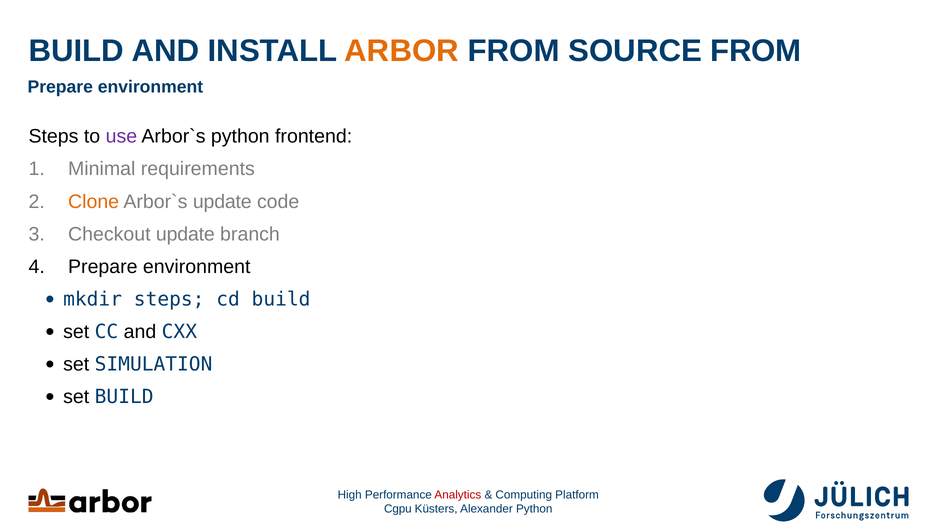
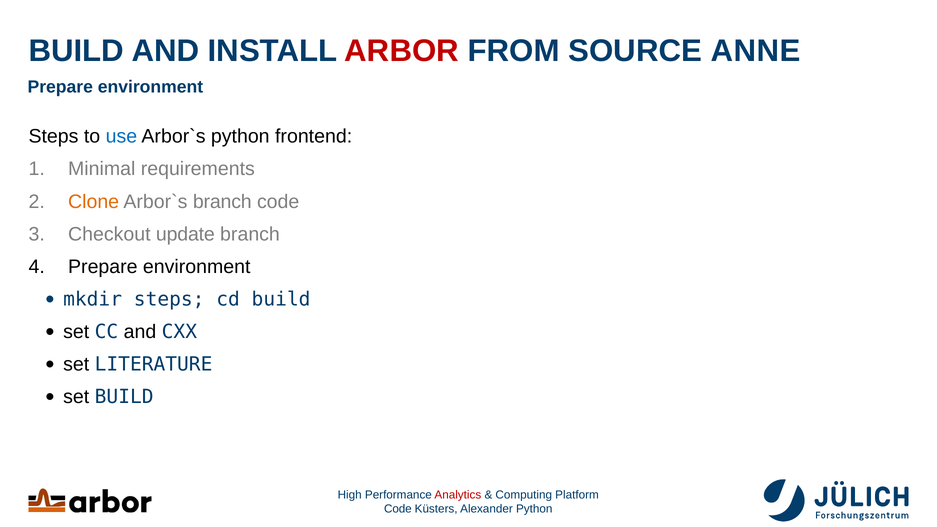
ARBOR colour: orange -> red (402, 51)
SOURCE FROM: FROM -> ANNE (756, 51)
use colour: purple -> blue (121, 136)
update: update -> branch (222, 202)
SIMULATION: SIMULATION -> LITERATURE (154, 364)
Cgpu: Cgpu -> Code (398, 509)
